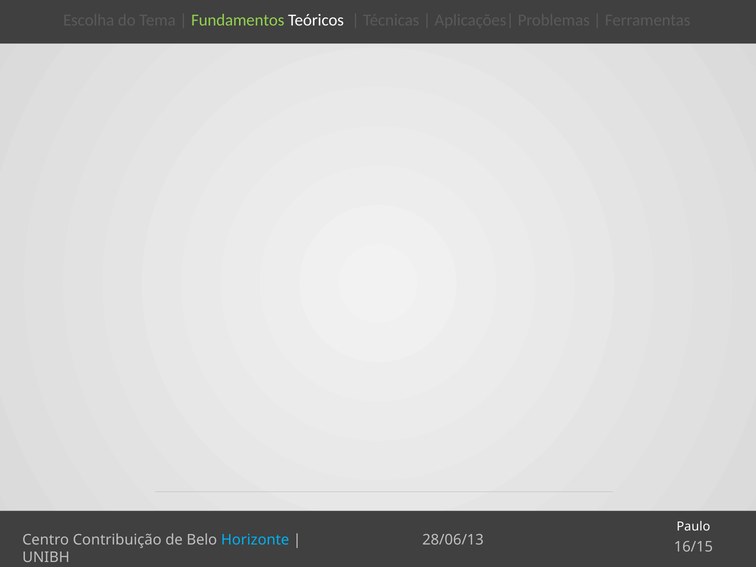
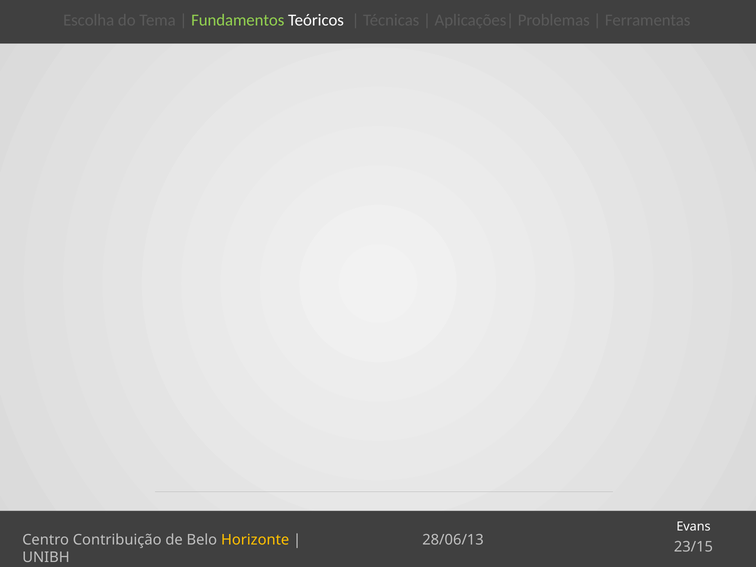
Paulo: Paulo -> Evans (693, 527)
Horizonte colour: light blue -> yellow (255, 540)
16/15: 16/15 -> 23/15 (693, 547)
